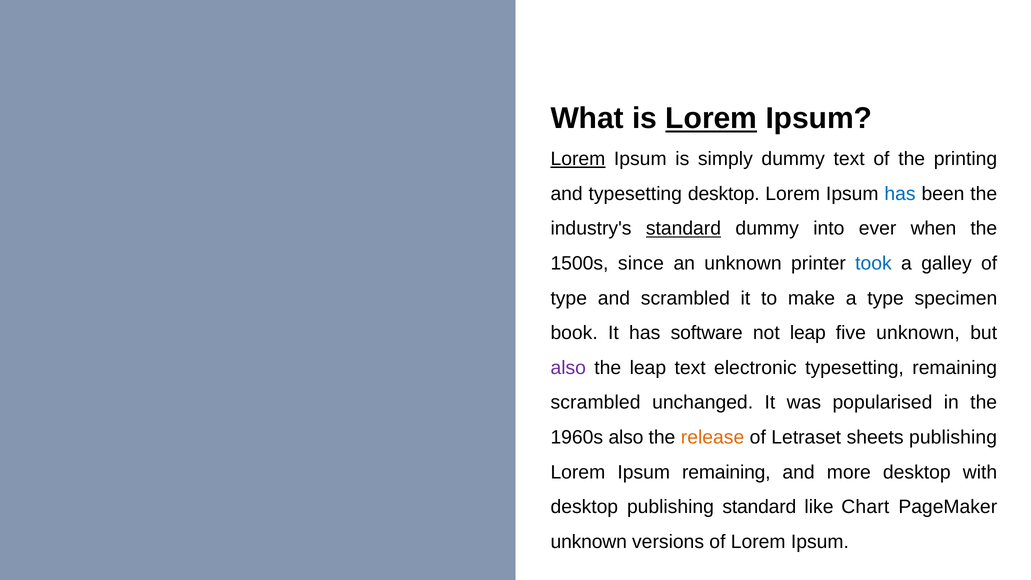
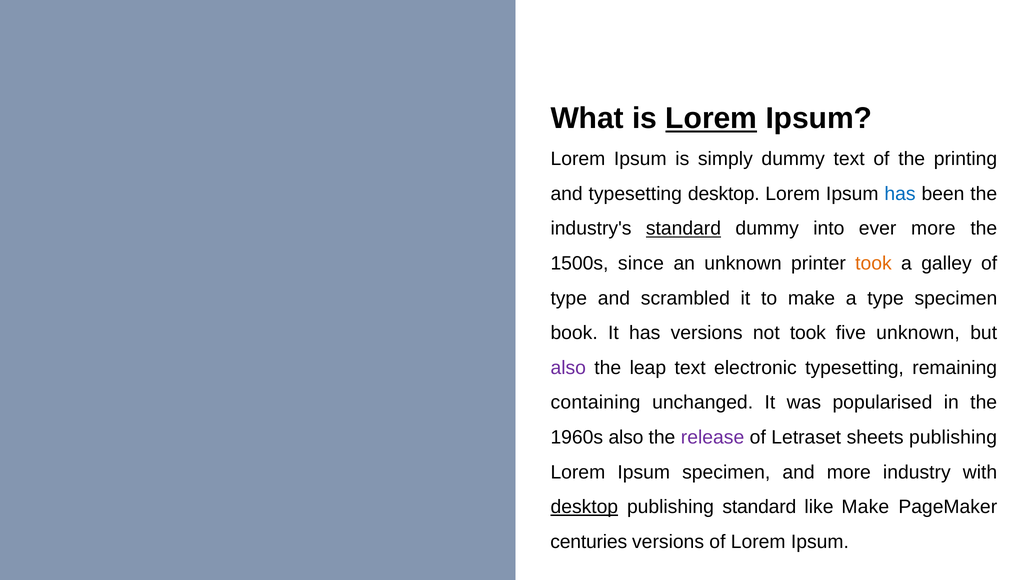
Lorem underline: present -> none (578, 159)
ever when: when -> more (933, 229)
took colour: blue -> orange (873, 263)
has software: software -> versions (707, 333)
not leap: leap -> took (808, 333)
scrambled: scrambled -> containing (596, 403)
release colour: orange -> purple (713, 437)
Ipsum remaining: remaining -> specimen (726, 472)
more desktop: desktop -> industry (917, 472)
desktop underline: none -> present (584, 507)
like Chart: Chart -> Make (865, 507)
unknown: unknown -> centuries (589, 542)
